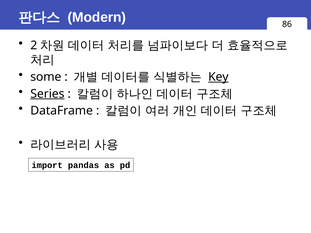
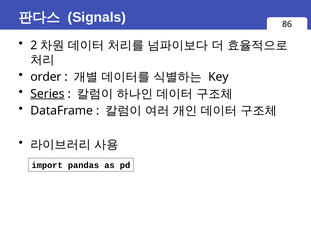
Modern: Modern -> Signals (97, 17)
some: some -> order (46, 77)
Key underline: present -> none (218, 77)
